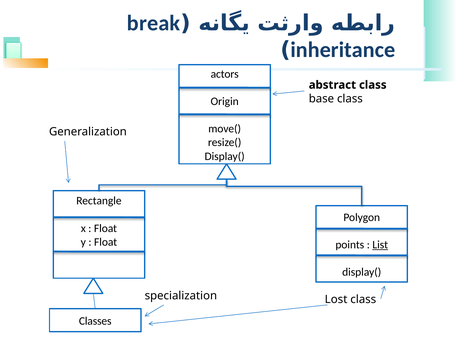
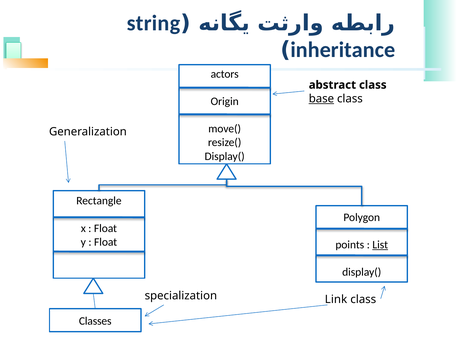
break: break -> string (154, 23)
base underline: none -> present (321, 99)
Lost: Lost -> Link (336, 299)
